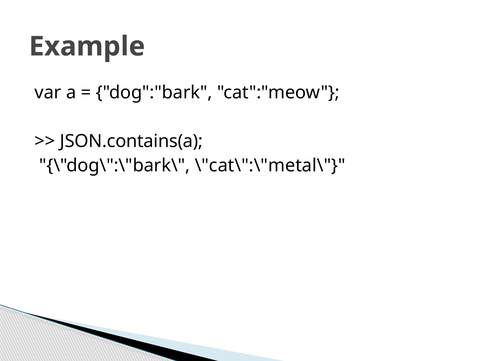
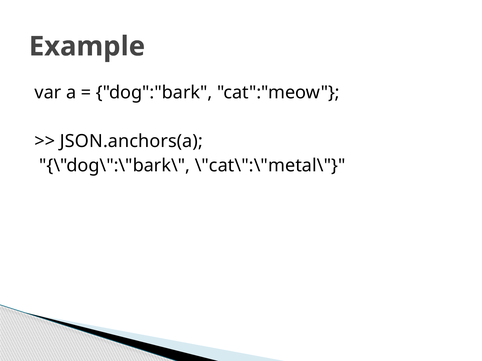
JSON.contains(a: JSON.contains(a -> JSON.anchors(a (131, 141)
